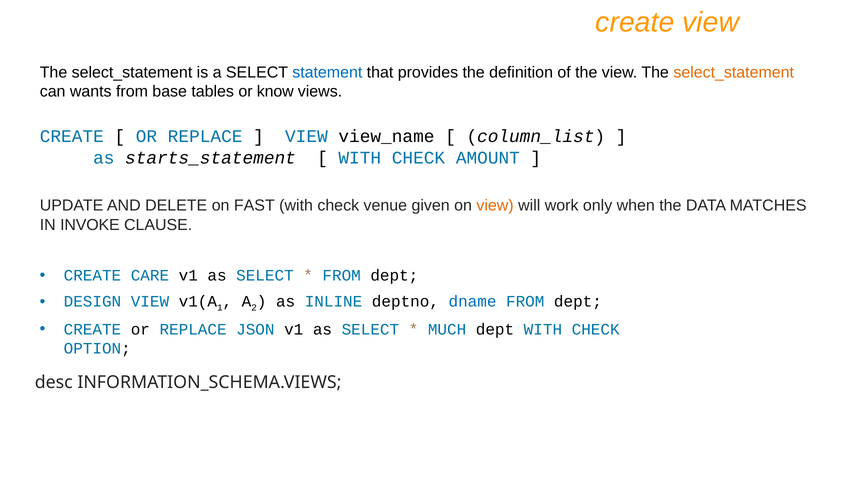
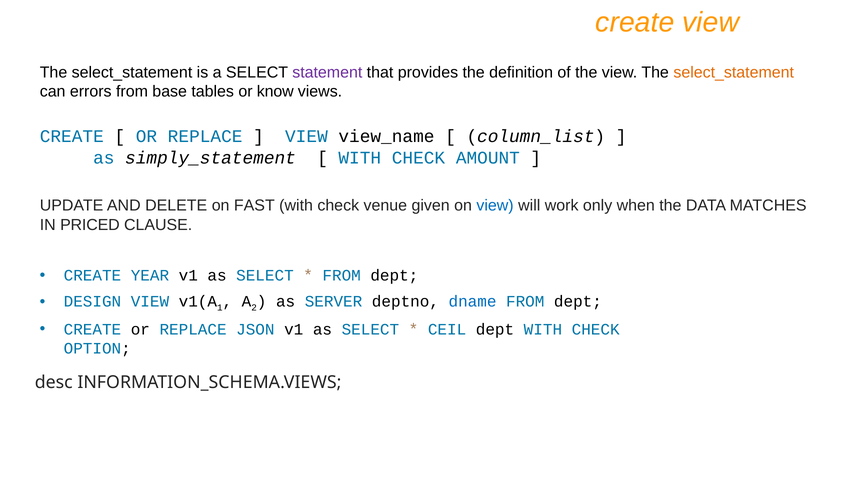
statement colour: blue -> purple (327, 72)
wants: wants -> errors (91, 92)
starts_statement: starts_statement -> simply_statement (210, 158)
view colour: orange -> blue (495, 206)
INVOKE: INVOKE -> PRICED (90, 225)
CARE: CARE -> YEAR (150, 276)
INLINE: INLINE -> SERVER (334, 301)
MUCH: MUCH -> CEIL (447, 330)
